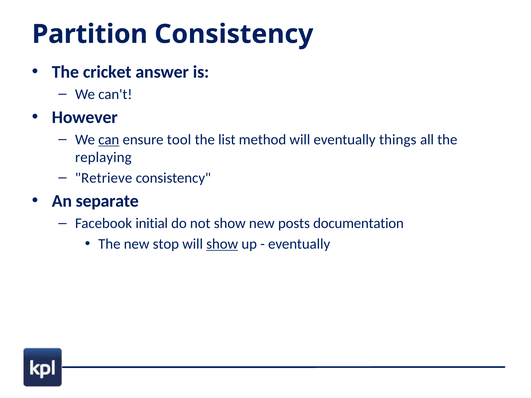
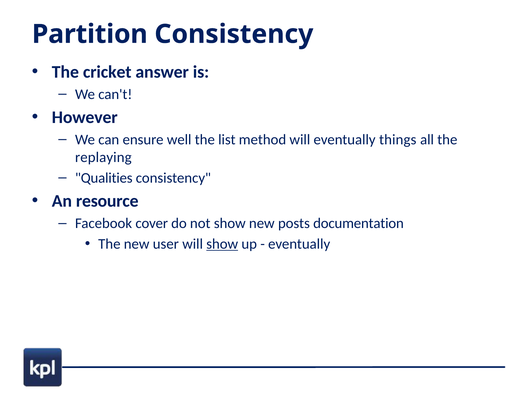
can underline: present -> none (109, 140)
tool: tool -> well (179, 140)
Retrieve: Retrieve -> Qualities (104, 178)
separate: separate -> resource (107, 201)
initial: initial -> cover (152, 223)
stop: stop -> user (166, 244)
